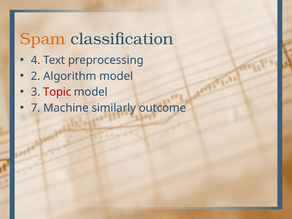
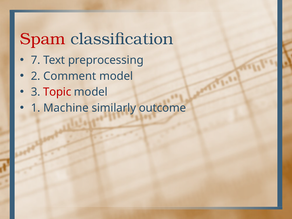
Spam colour: orange -> red (43, 39)
4: 4 -> 7 (36, 60)
Algorithm: Algorithm -> Comment (70, 76)
7: 7 -> 1 (36, 108)
